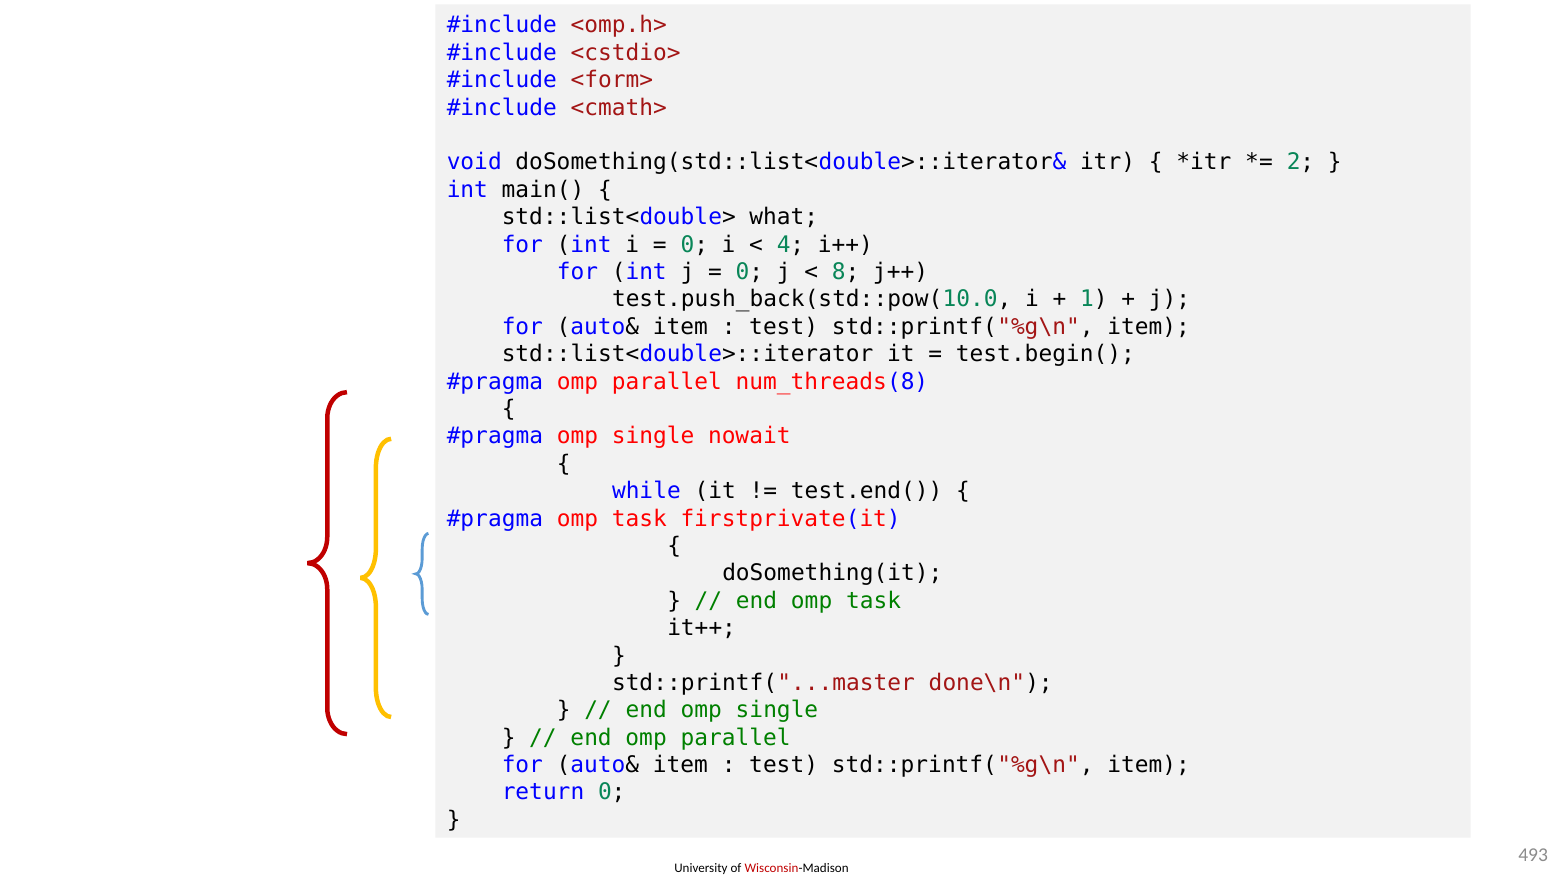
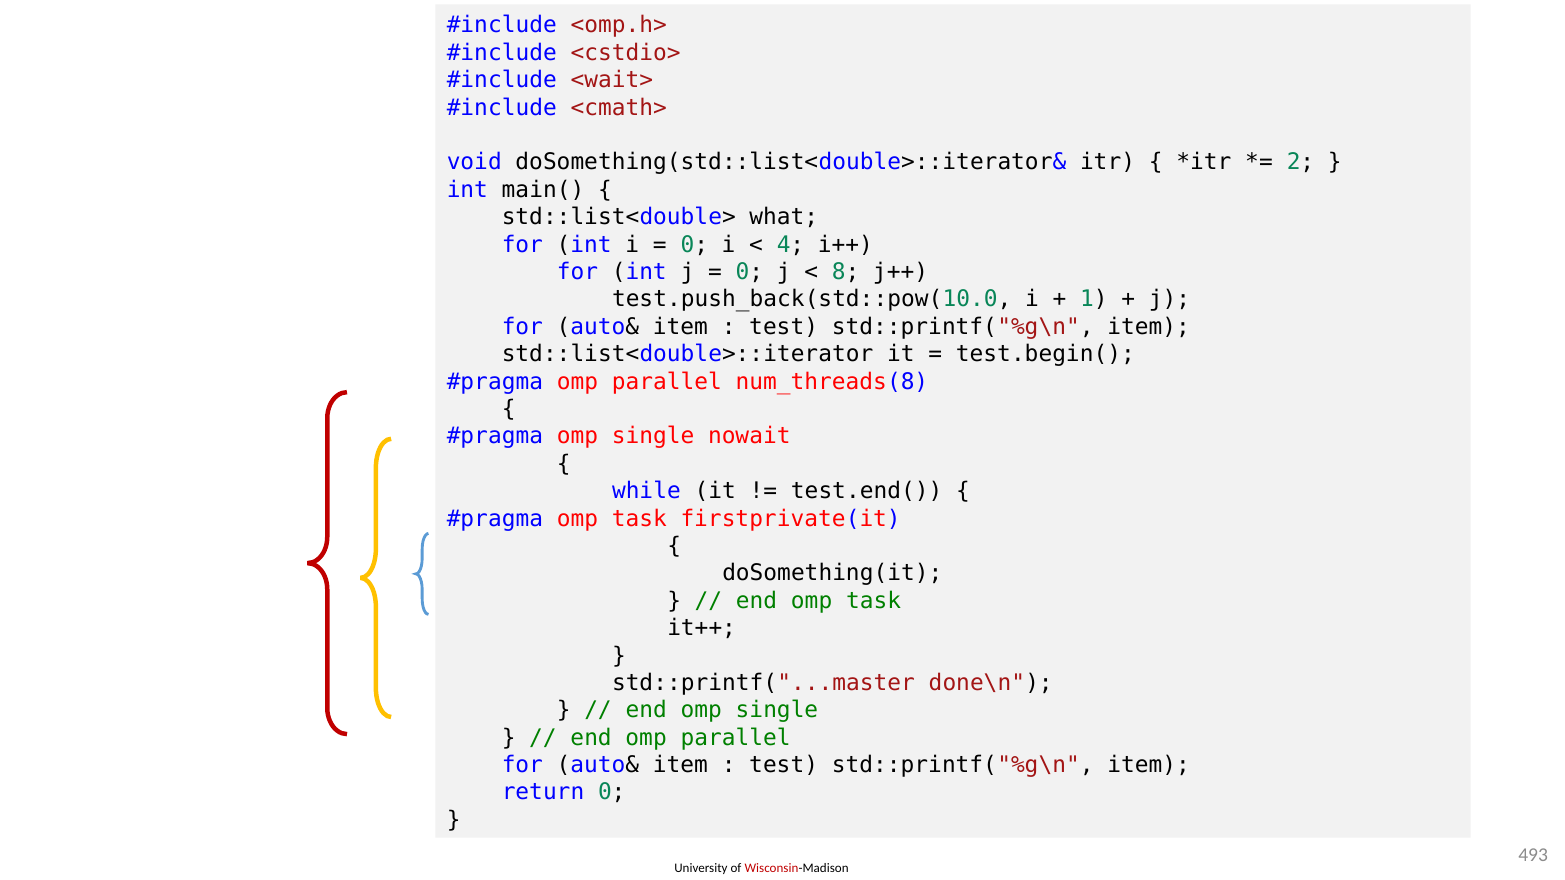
<form>: <form> -> <wait> (612, 80)
